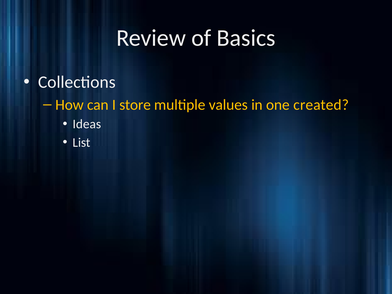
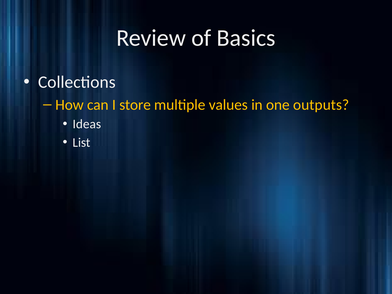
created: created -> outputs (321, 105)
